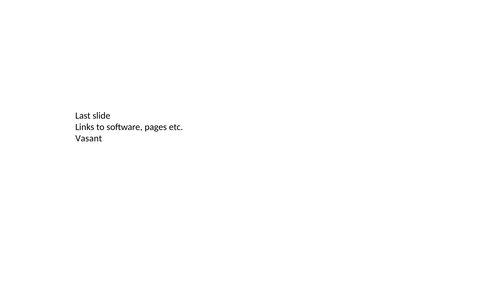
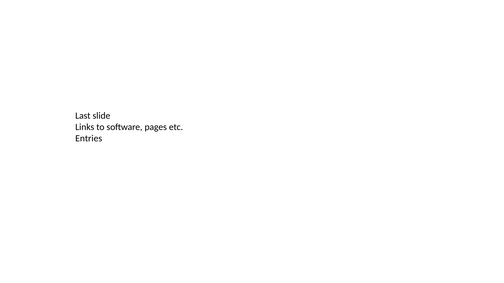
Vasant: Vasant -> Entries (89, 139)
